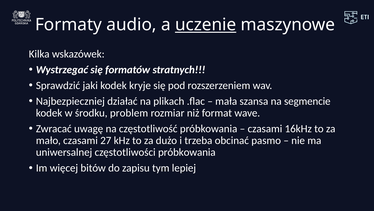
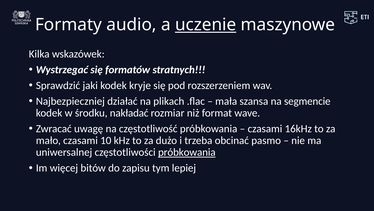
problem: problem -> nakładać (129, 113)
27: 27 -> 10 (106, 140)
próbkowania underline: none -> present (187, 152)
